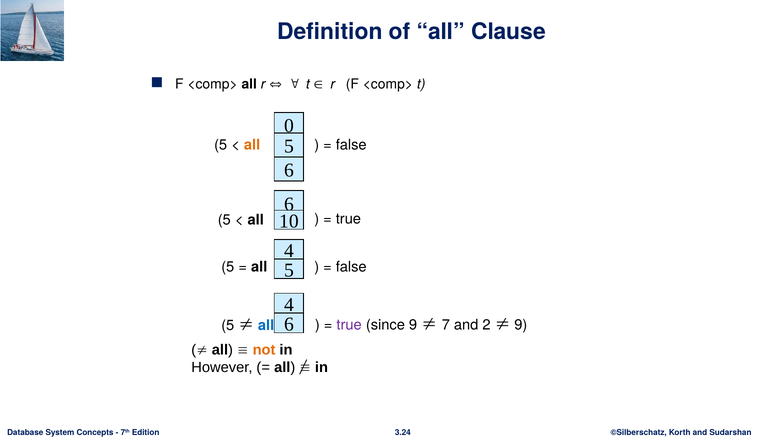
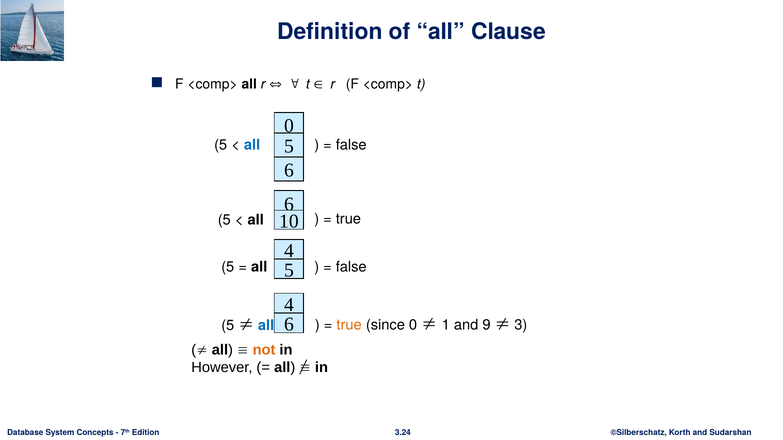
all colour: orange -> blue (252, 145)
true colour: purple -> orange (349, 325)
since 9: 9 -> 0 (413, 325)
7: 7 -> 1 (446, 325)
2: 2 -> 9 (487, 325)
9: 9 -> 3 (521, 325)
